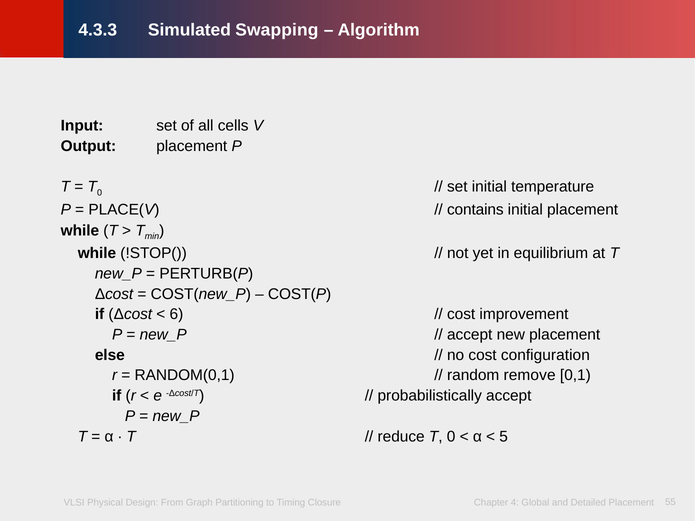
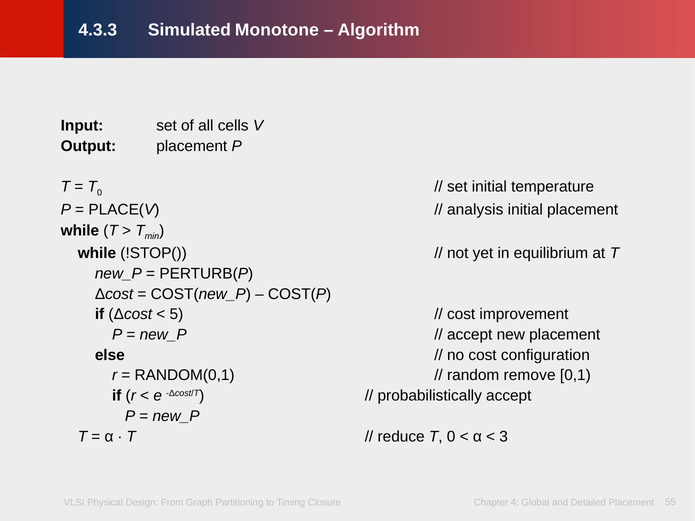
Swapping: Swapping -> Monotone (277, 30)
contains: contains -> analysis (475, 210)
6: 6 -> 5 (176, 314)
5: 5 -> 3 (504, 437)
